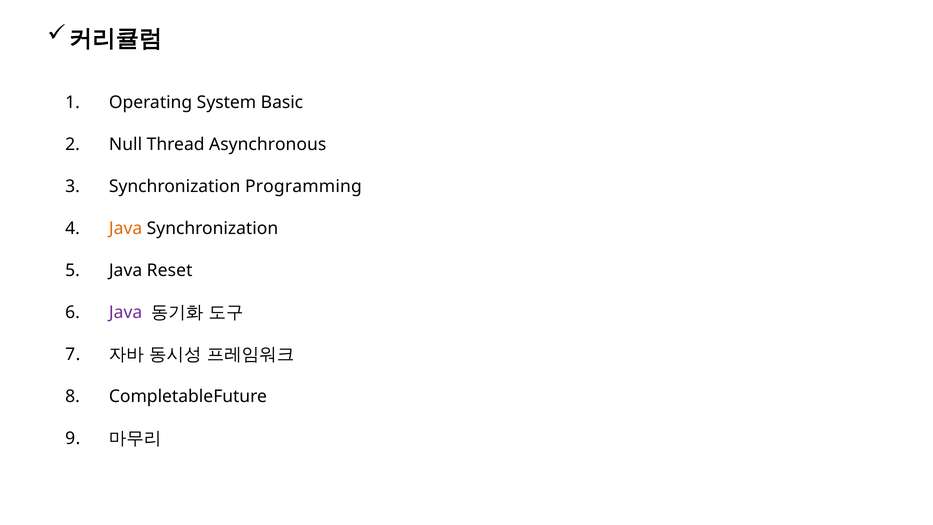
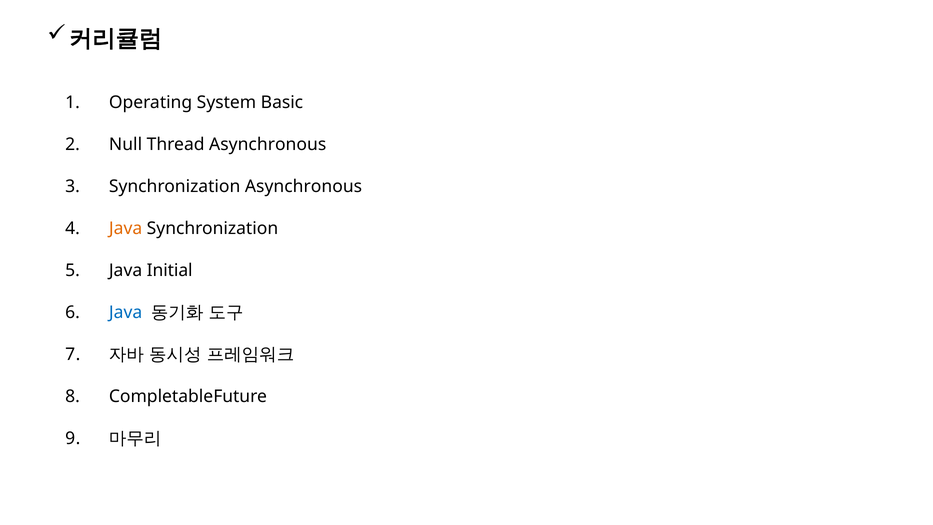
Synchronization Programming: Programming -> Asynchronous (304, 187)
Reset: Reset -> Initial (170, 271)
Java colour: purple -> blue (126, 313)
